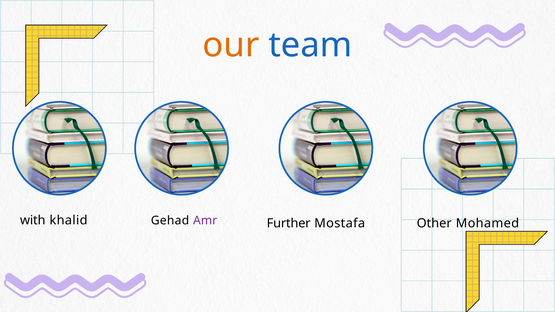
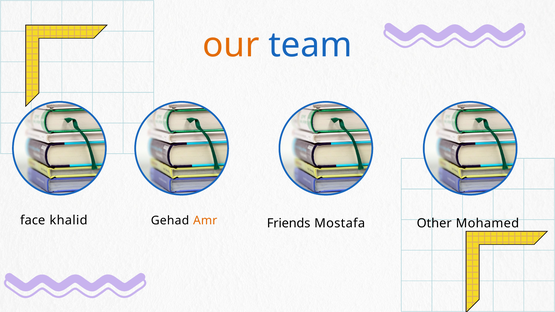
with: with -> face (33, 220)
Amr colour: purple -> orange (205, 221)
Further: Further -> Friends (289, 223)
